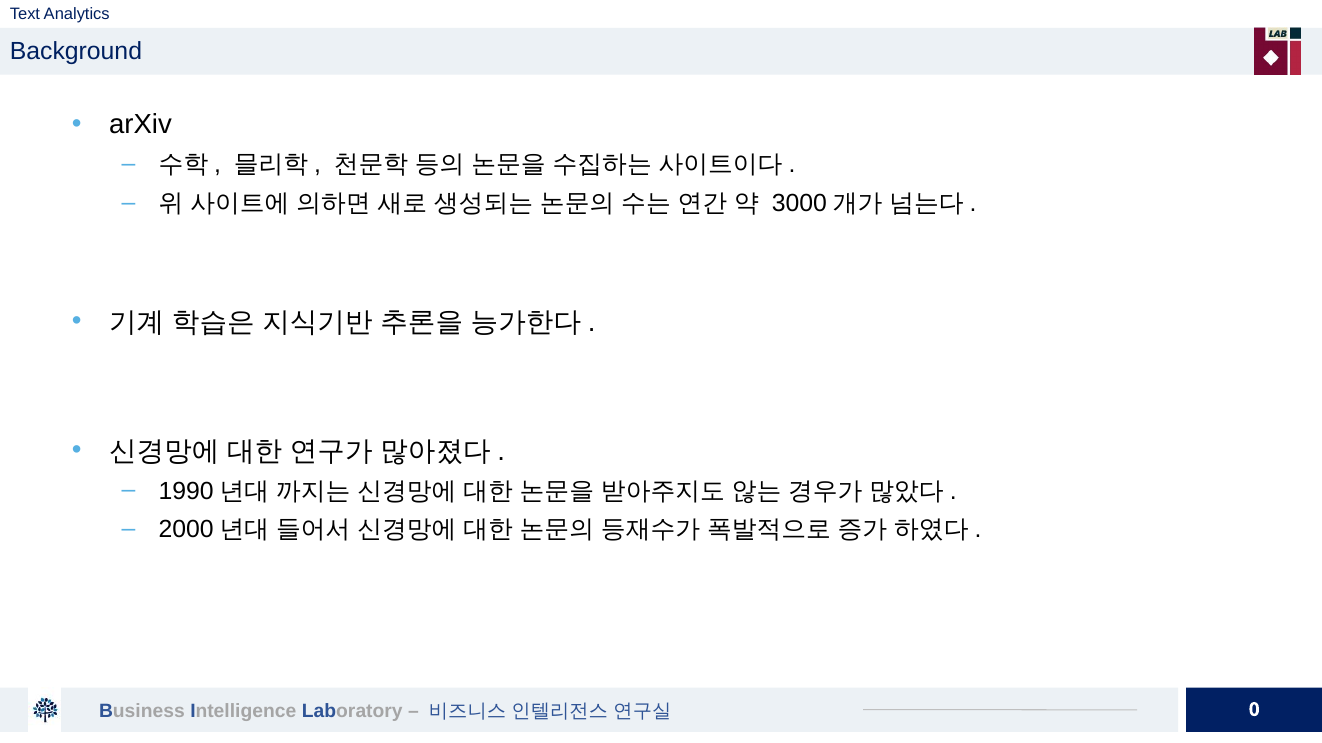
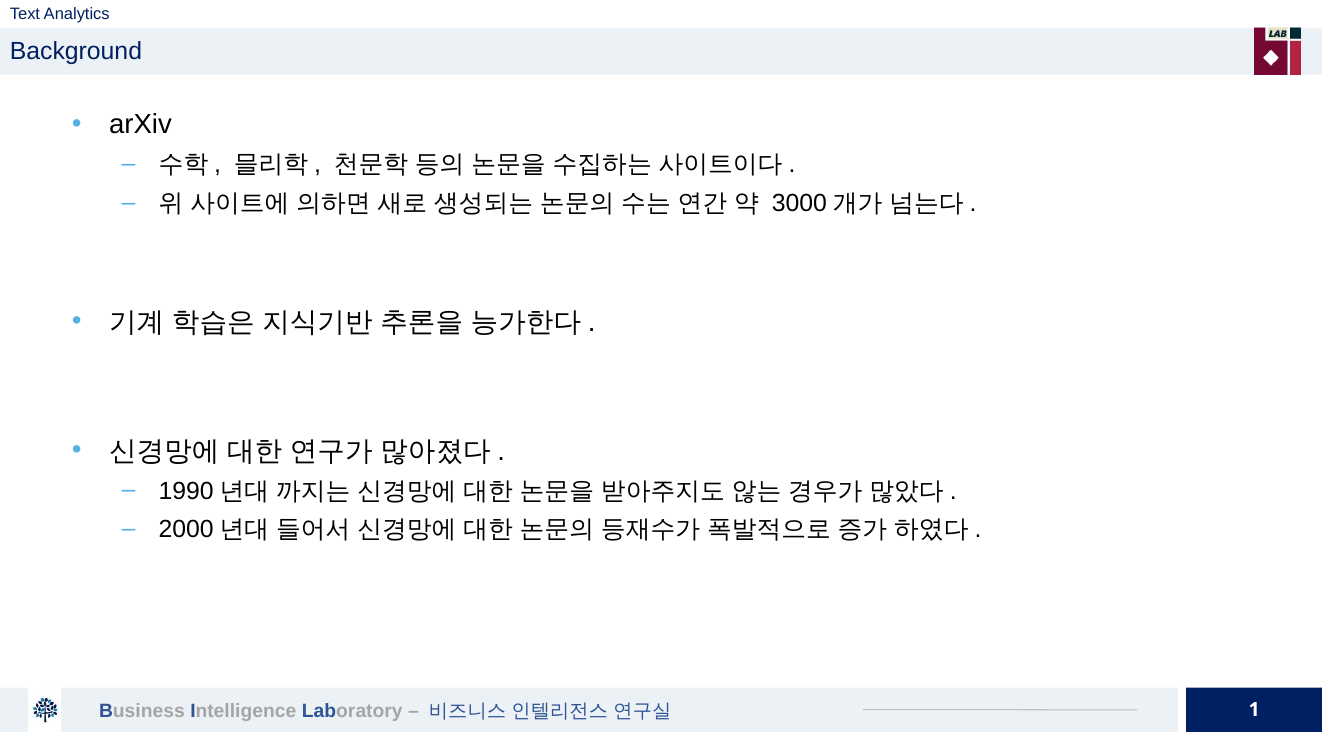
0: 0 -> 1 (1254, 710)
